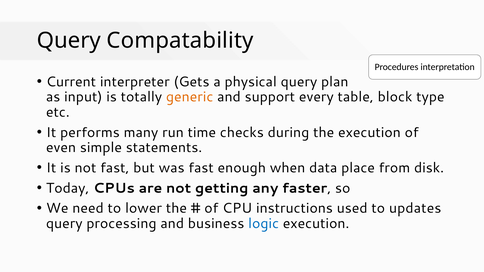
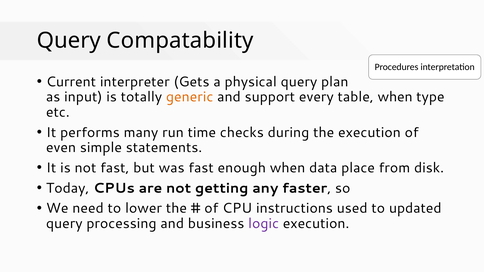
table block: block -> when (395, 97)
updates: updates -> updated (415, 209)
logic colour: blue -> purple (264, 224)
